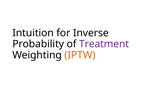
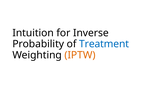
Treatment colour: purple -> blue (104, 44)
